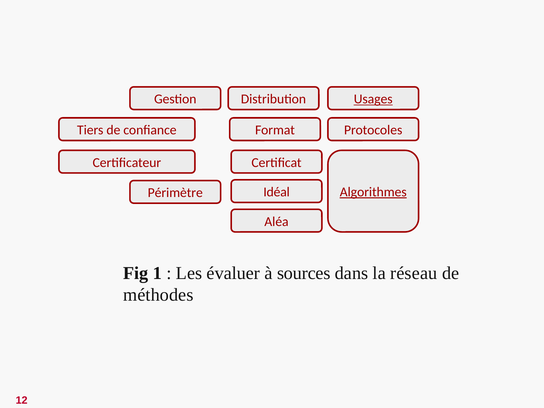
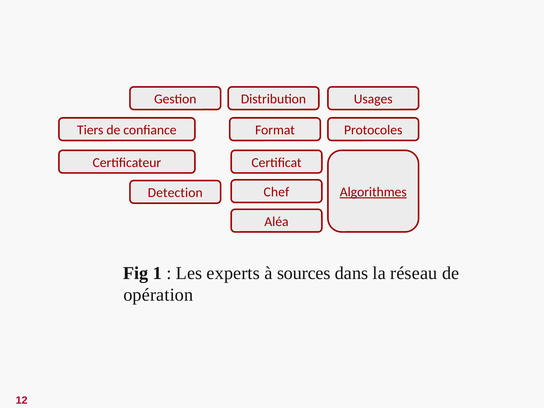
Usages underline: present -> none (373, 99)
Idéal: Idéal -> Chef (276, 192)
Périmètre: Périmètre -> Detection (175, 193)
évaluer: évaluer -> experts (233, 273)
méthodes: méthodes -> opération (158, 295)
